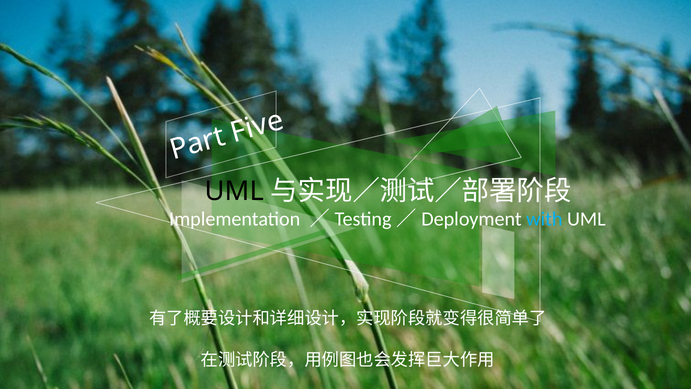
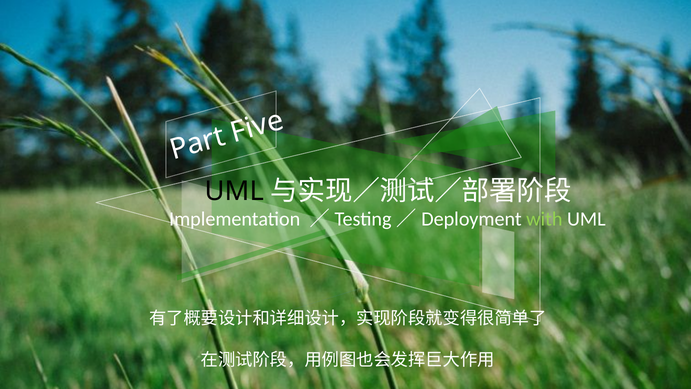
with colour: light blue -> light green (544, 219)
